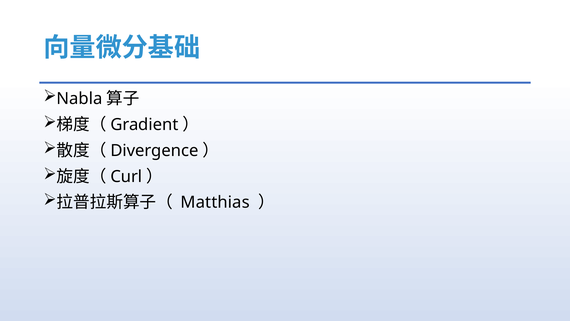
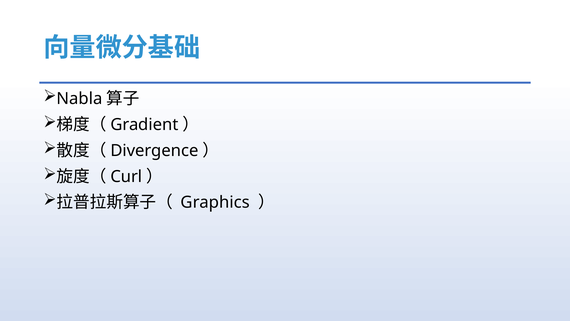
Matthias: Matthias -> Graphics (215, 202)
